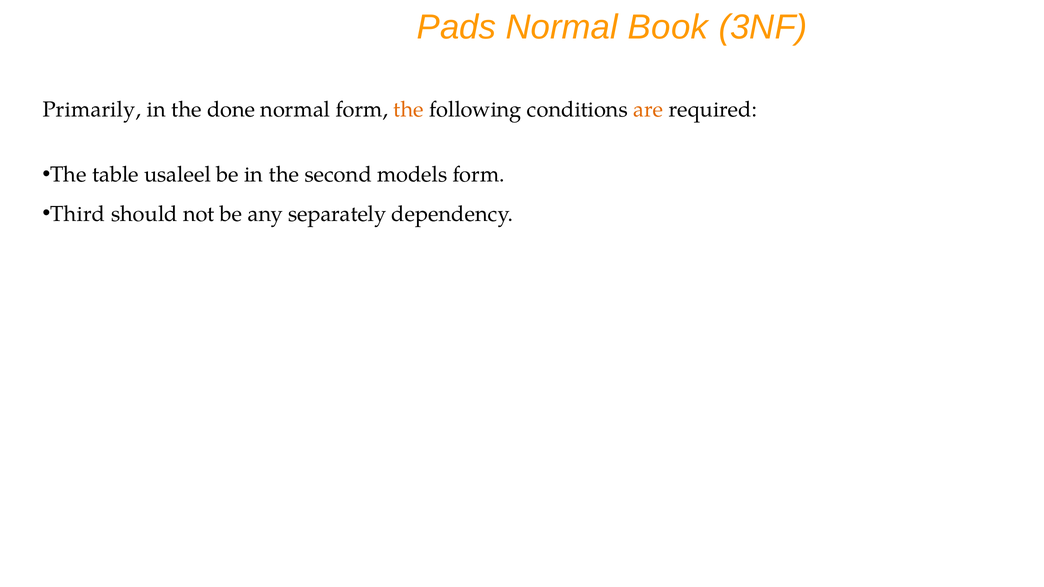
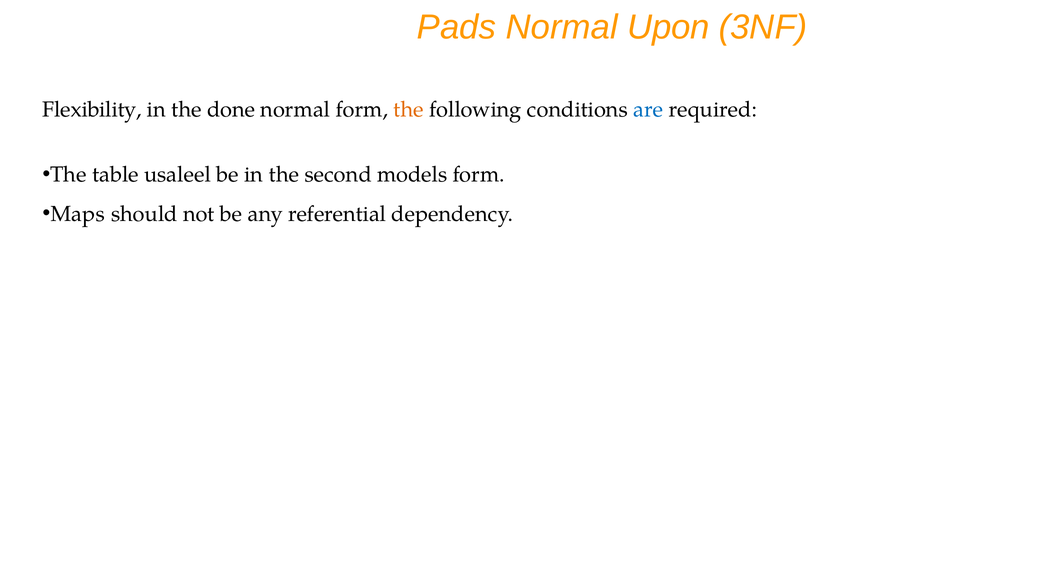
Book: Book -> Upon (668, 27)
Primarily: Primarily -> Flexibility (92, 110)
are colour: orange -> blue (648, 110)
Third: Third -> Maps (78, 214)
separately: separately -> referential (337, 214)
